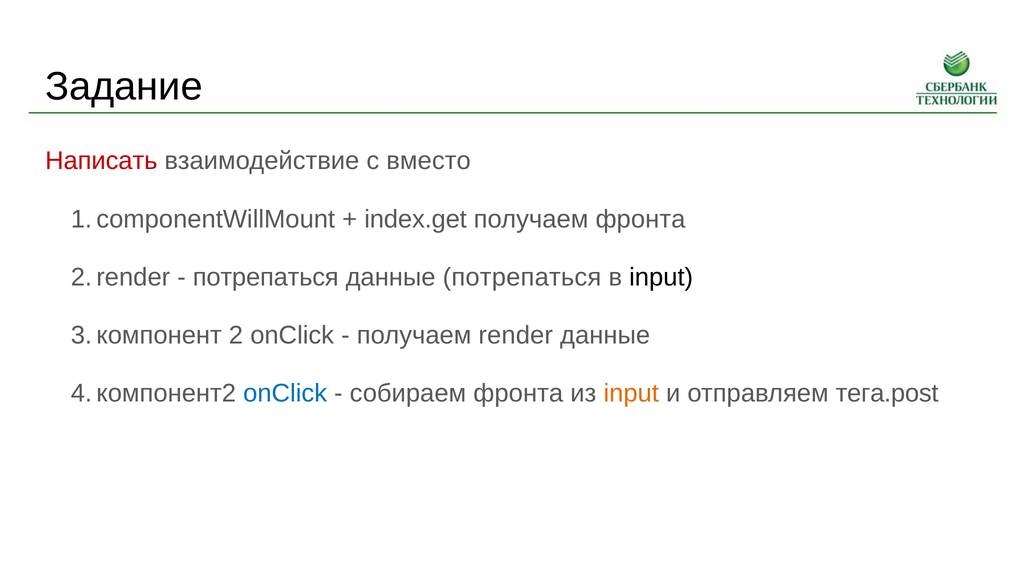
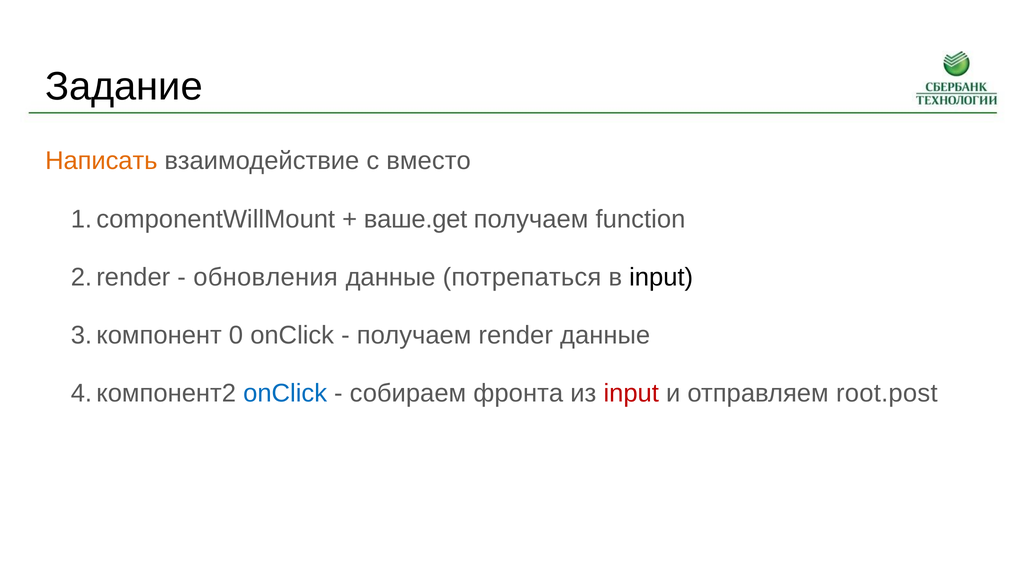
Написать colour: red -> orange (101, 161)
index.get: index.get -> ваше.get (416, 219)
получаем фронта: фронта -> function (640, 219)
потрепаться: потрепаться -> обновления (266, 277)
2: 2 -> 0 (236, 335)
input colour: orange -> red (631, 393)
тега.post: тега.post -> root.post (887, 393)
